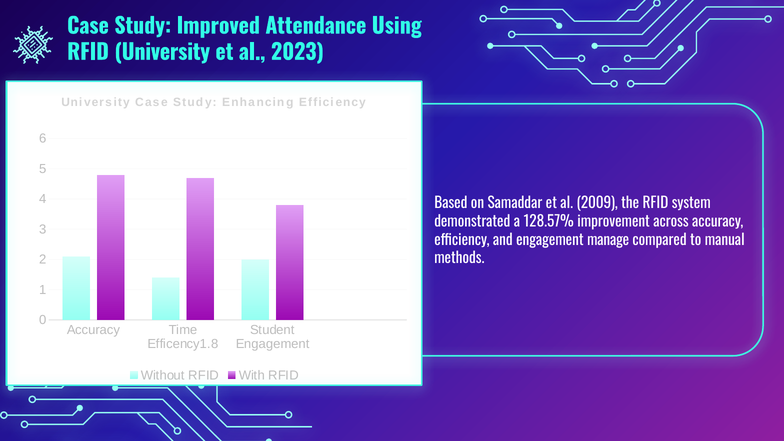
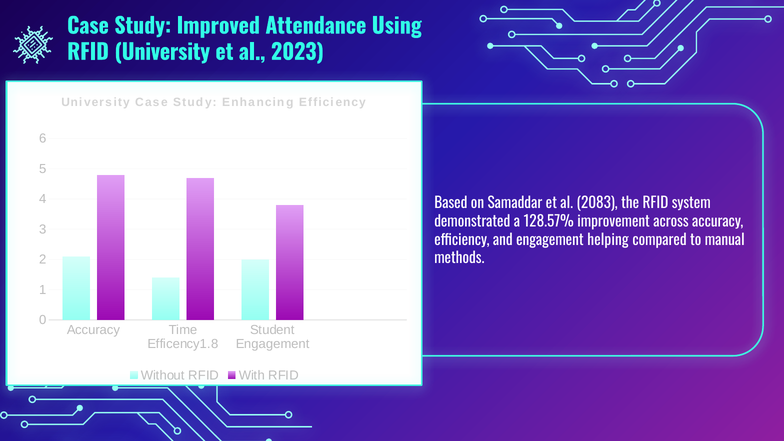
2009: 2009 -> 2083 (597, 203)
manage: manage -> helping (608, 240)
